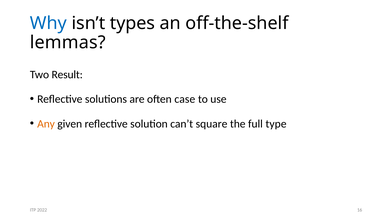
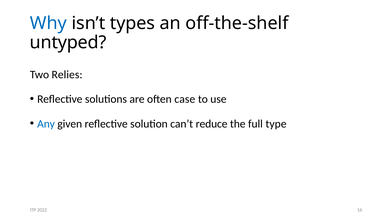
lemmas: lemmas -> untyped (68, 43)
Result: Result -> Relies (67, 75)
Any colour: orange -> blue (46, 124)
square: square -> reduce (212, 124)
